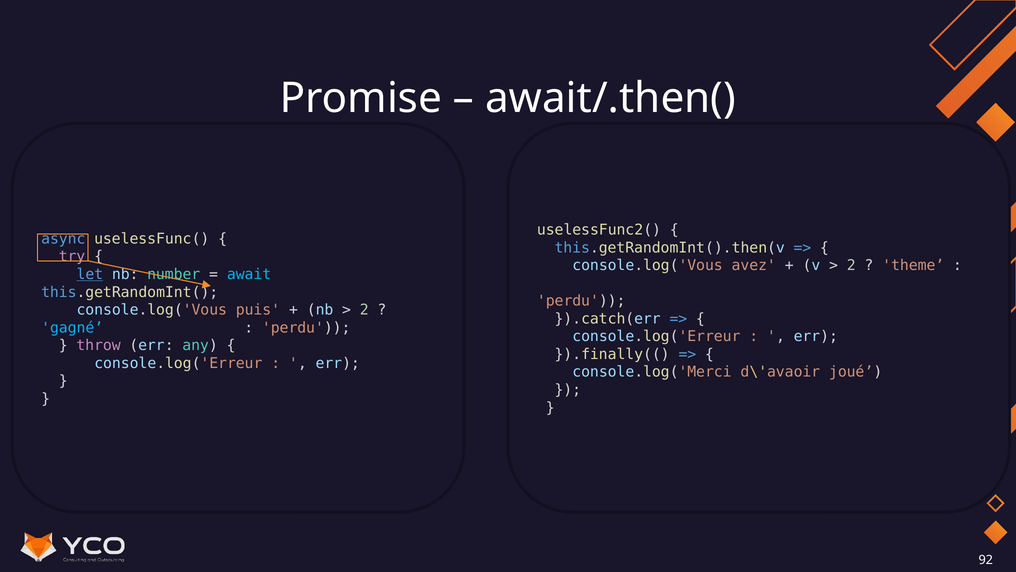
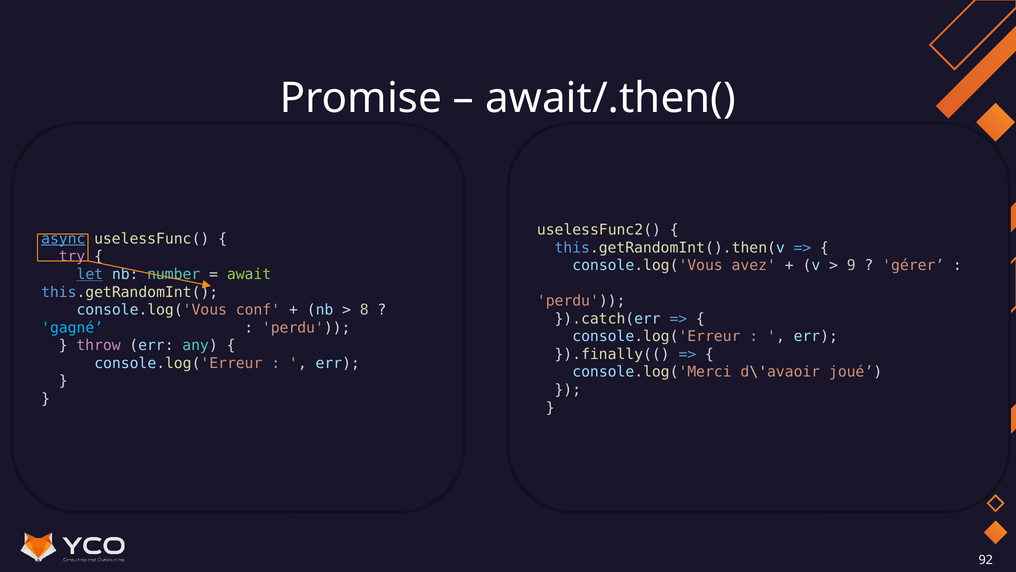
async underline: none -> present (63, 239)
2: 2 -> 9 (851, 265)
theme: theme -> gérer (913, 265)
await colour: light blue -> light green (249, 274)
puis: puis -> conf (258, 310)
2: 2 -> 8 (364, 310)
